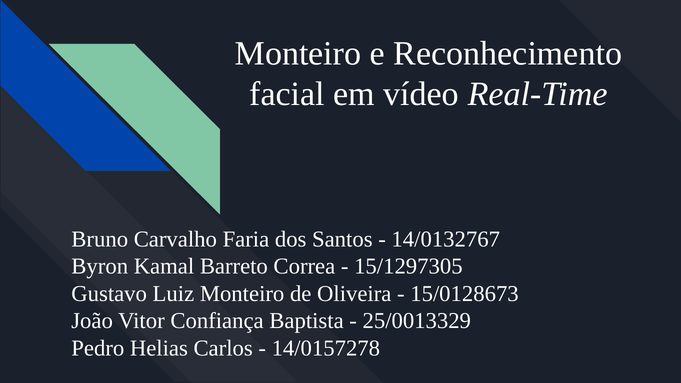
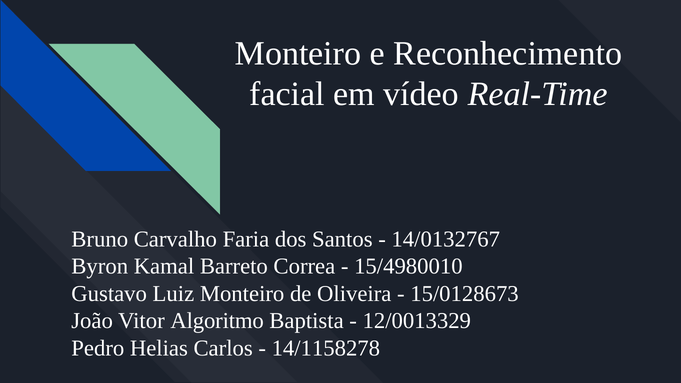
15/1297305: 15/1297305 -> 15/4980010 (408, 266)
Confiança: Confiança -> Algoritmo (217, 321)
25/0013329: 25/0013329 -> 12/0013329 (417, 321)
14/0157278: 14/0157278 -> 14/1158278 (326, 348)
